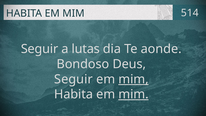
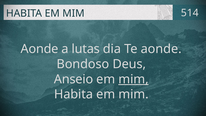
Seguir: Seguir -> Aonde (40, 49)
Seguir: Seguir -> Anseio (74, 79)
mim underline: present -> none (133, 94)
